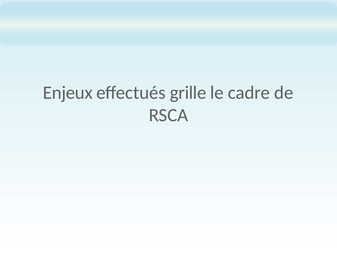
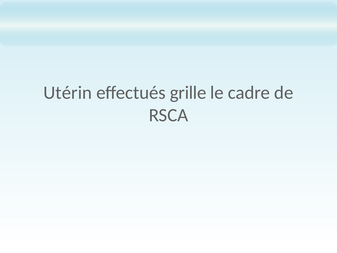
Enjeux: Enjeux -> Utérin (68, 93)
